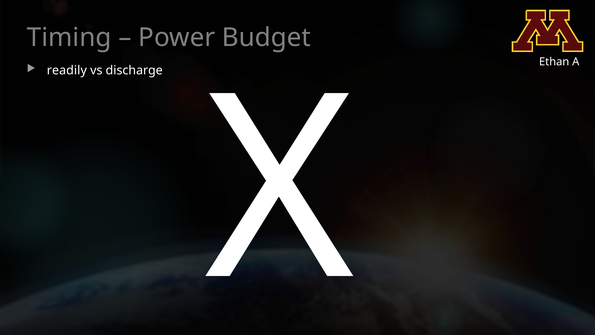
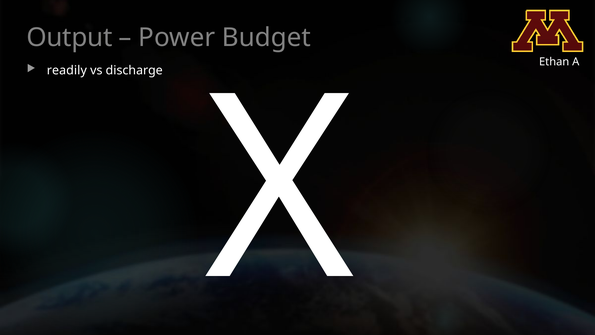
Timing: Timing -> Output (69, 37)
